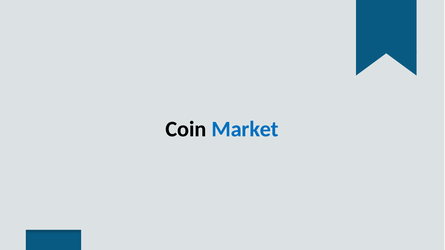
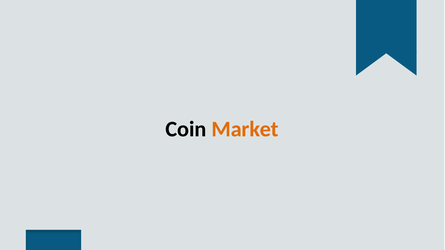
Market colour: blue -> orange (245, 129)
